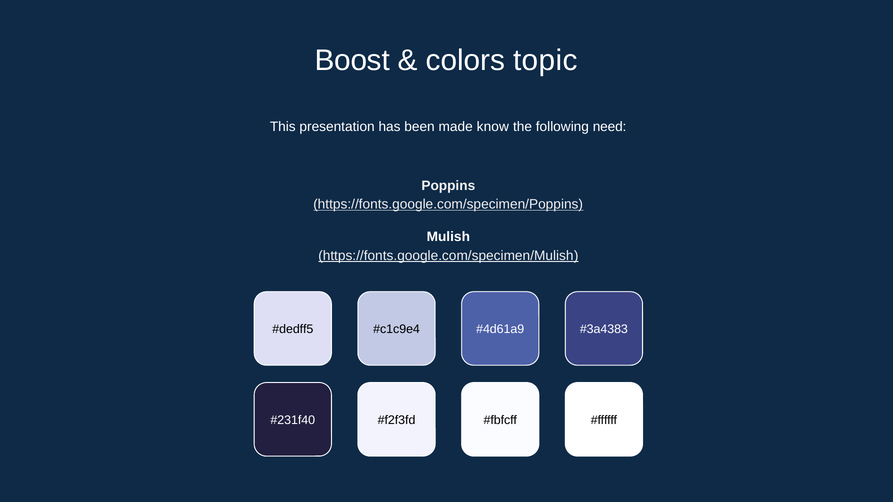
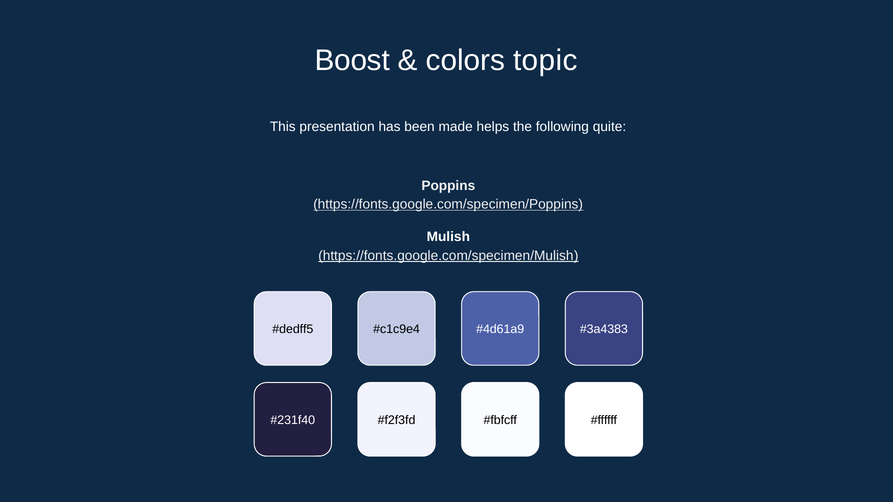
know: know -> helps (493, 127)
need: need -> quite (610, 127)
